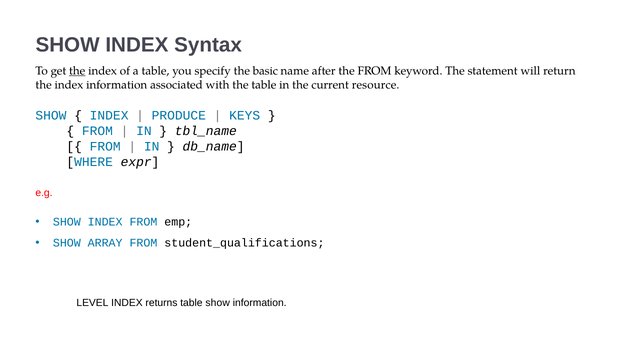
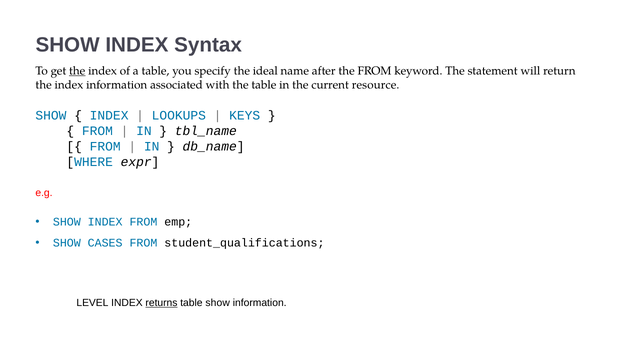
basic: basic -> ideal (265, 71)
PRODUCE: PRODUCE -> LOOKUPS (179, 115)
ARRAY: ARRAY -> CASES (105, 243)
returns underline: none -> present (161, 303)
